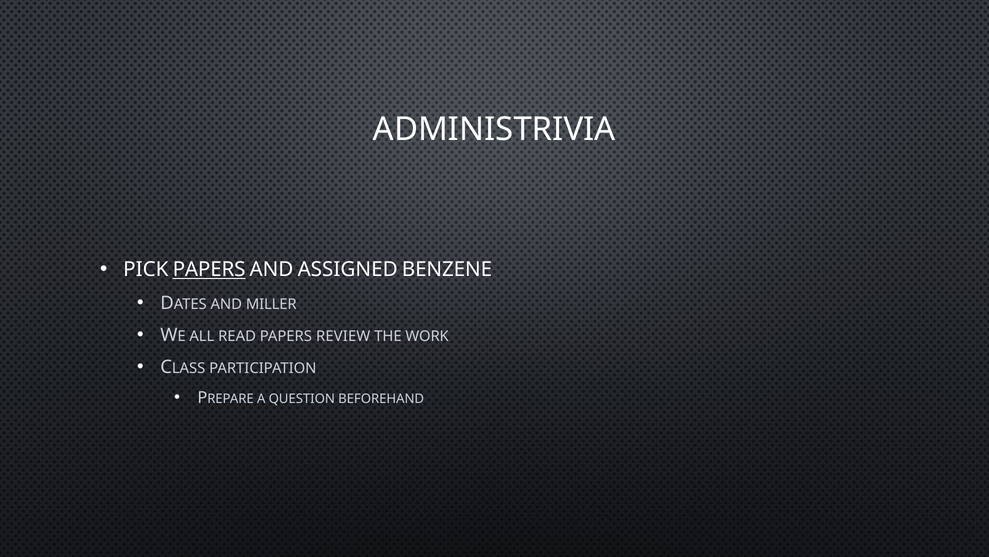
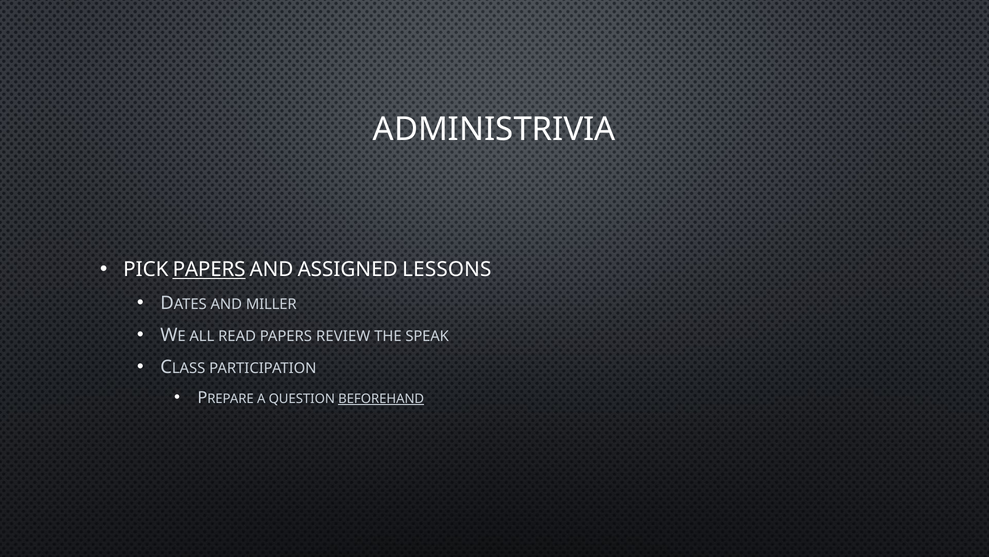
BENZENE: BENZENE -> LESSONS (447, 269)
WORK: WORK -> SPEAK (427, 336)
BEFOREHAND underline: none -> present (381, 398)
